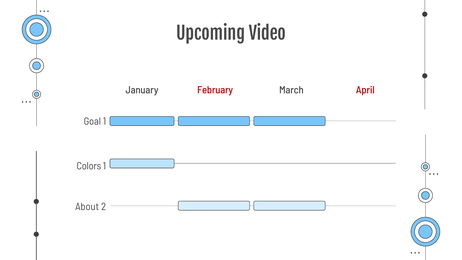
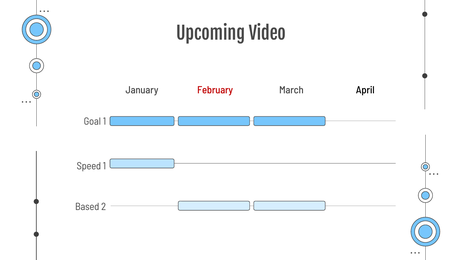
April colour: red -> black (365, 90)
Colors: Colors -> Speed (89, 166)
About: About -> Based (87, 207)
